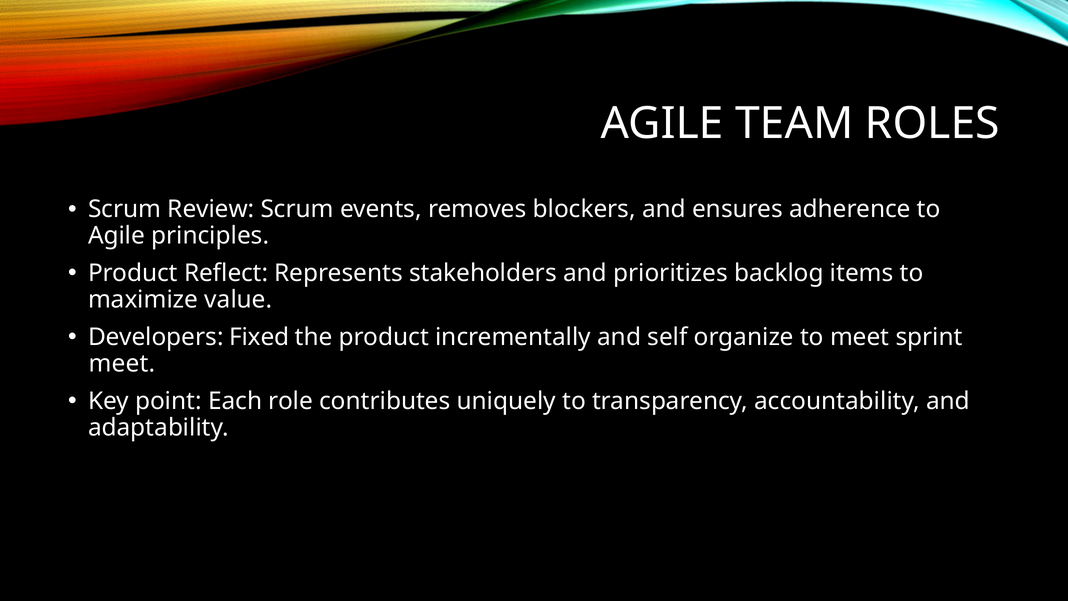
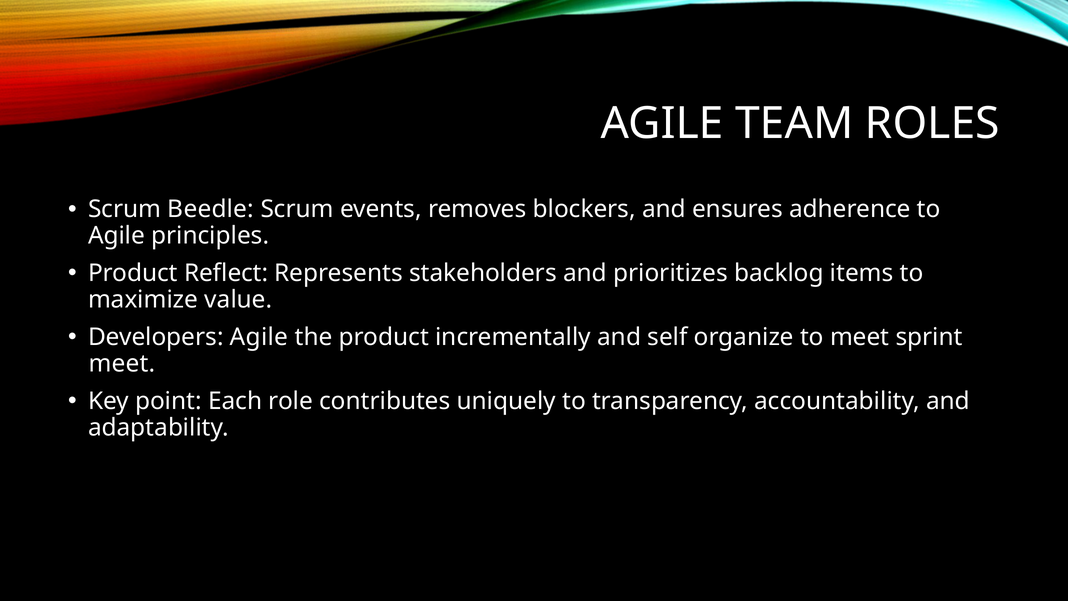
Review: Review -> Beedle (211, 209)
Developers Fixed: Fixed -> Agile (259, 337)
